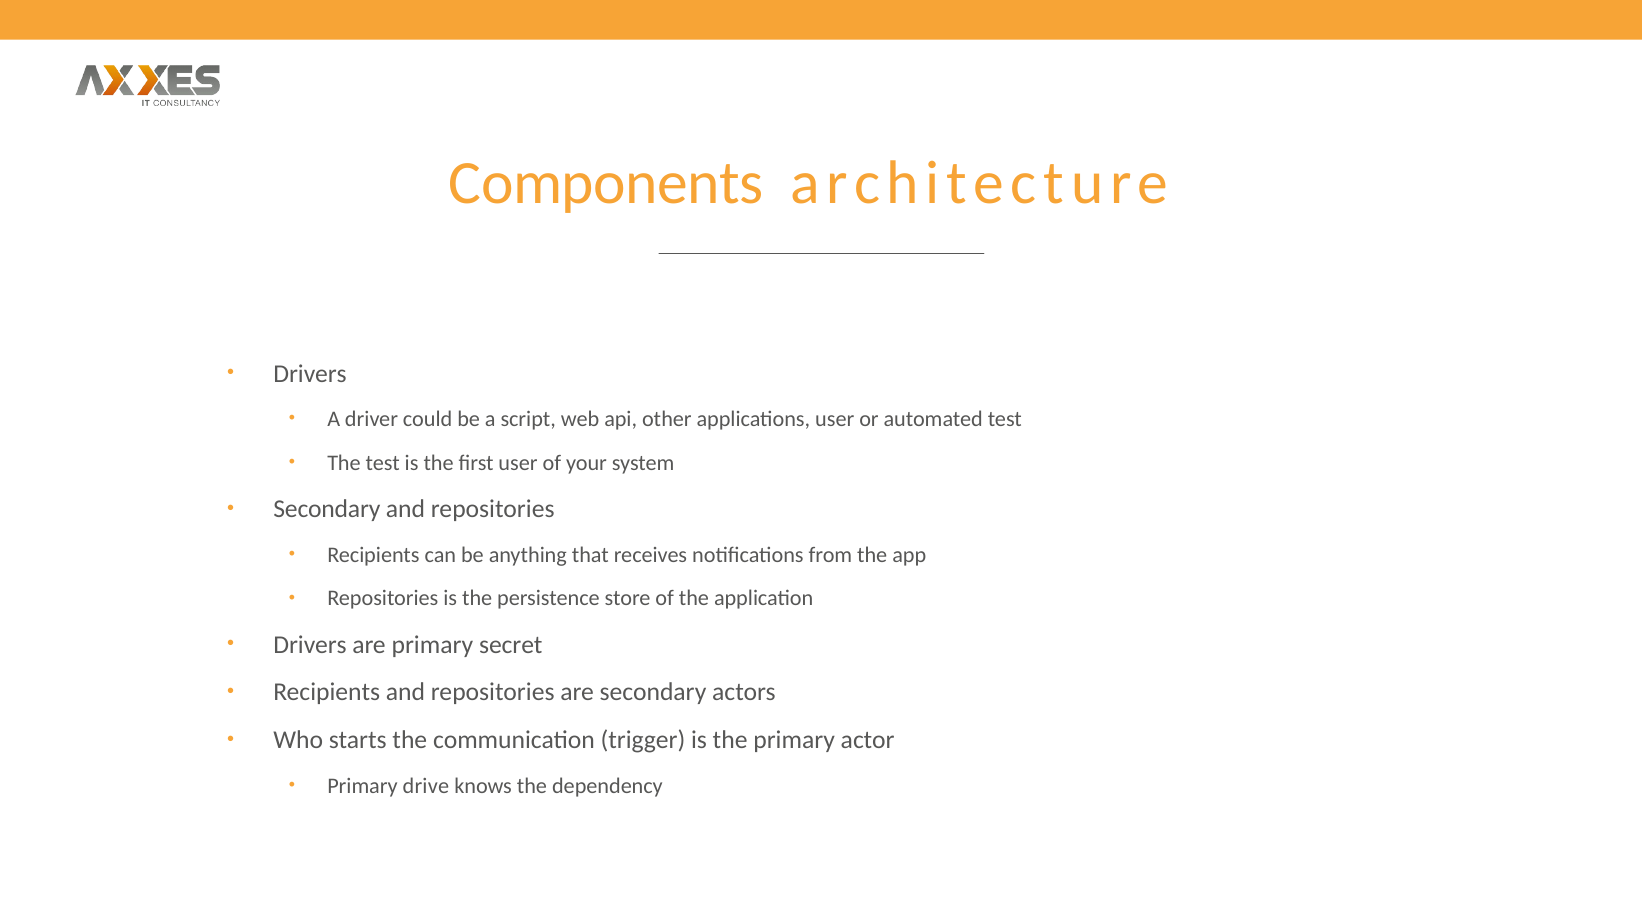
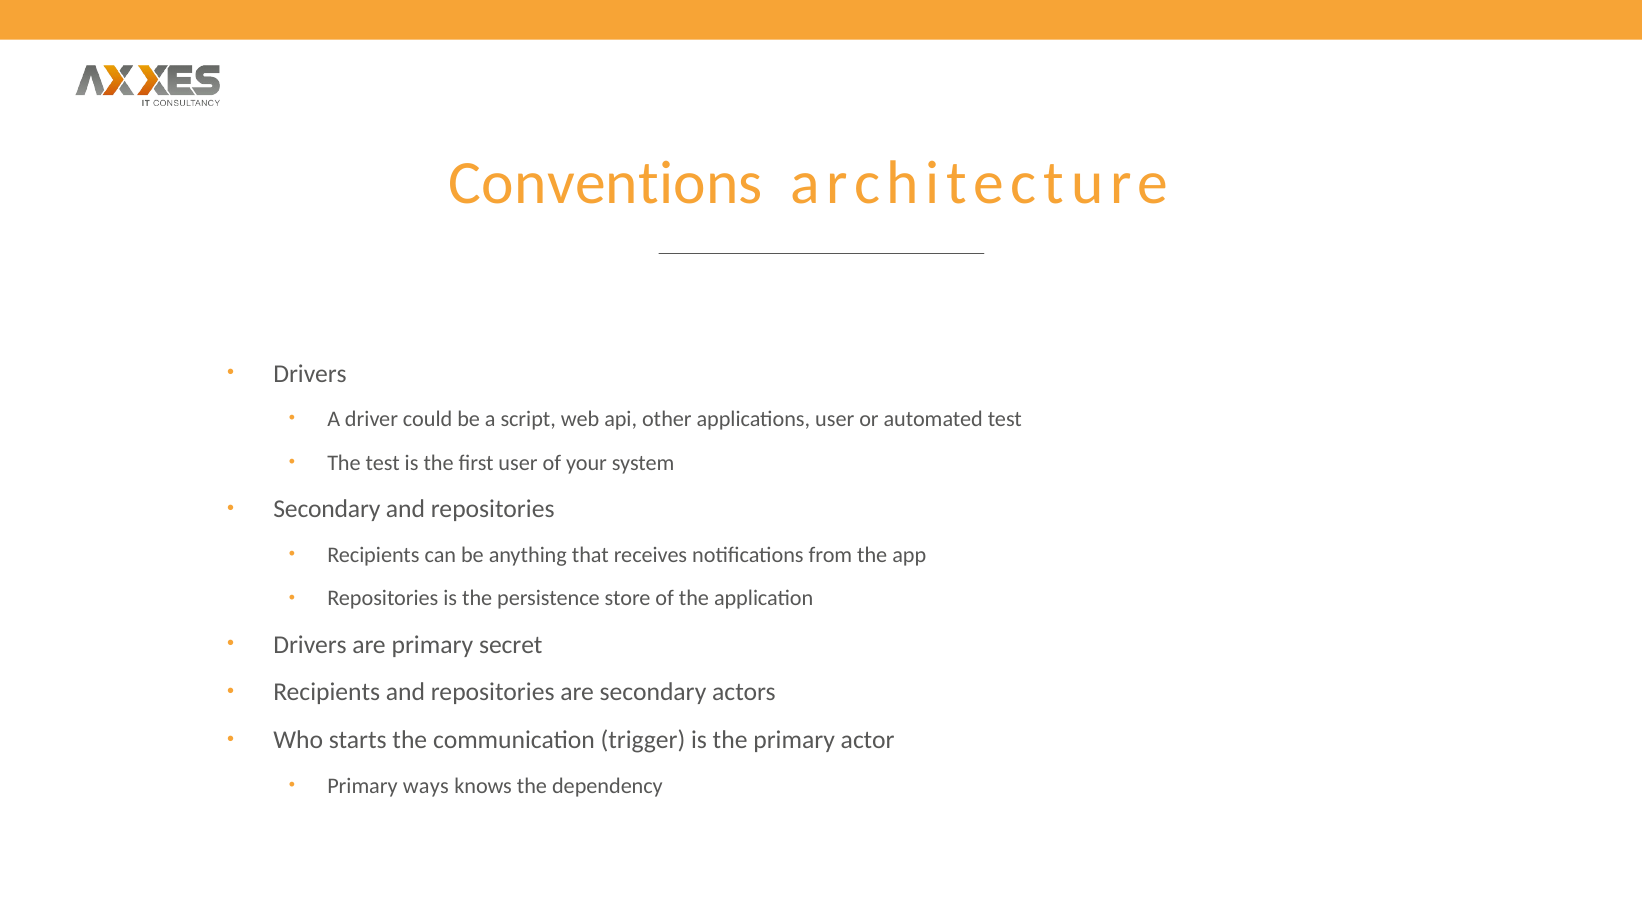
Components: Components -> Conventions (606, 183)
drive: drive -> ways (426, 787)
